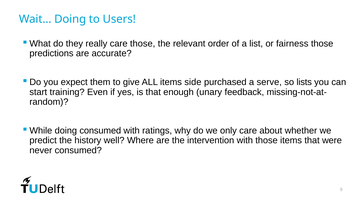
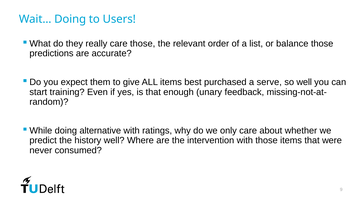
fairness: fairness -> balance (292, 44)
side: side -> best (193, 82)
so lists: lists -> well (304, 82)
doing consumed: consumed -> alternative (100, 130)
